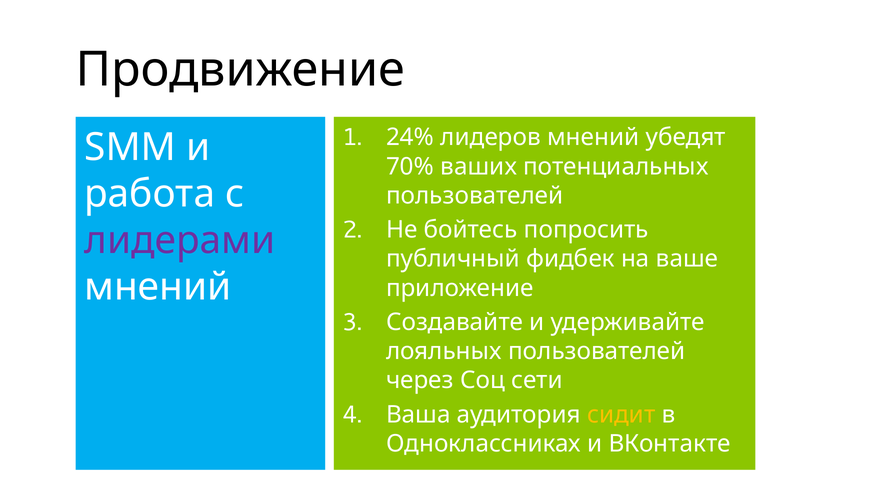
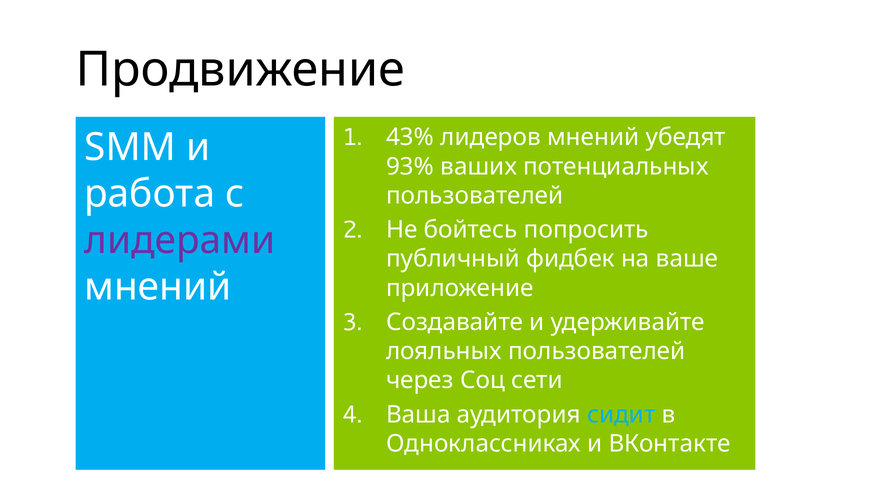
24%: 24% -> 43% (410, 137)
70%: 70% -> 93% (410, 166)
сидит colour: yellow -> light blue (621, 414)
